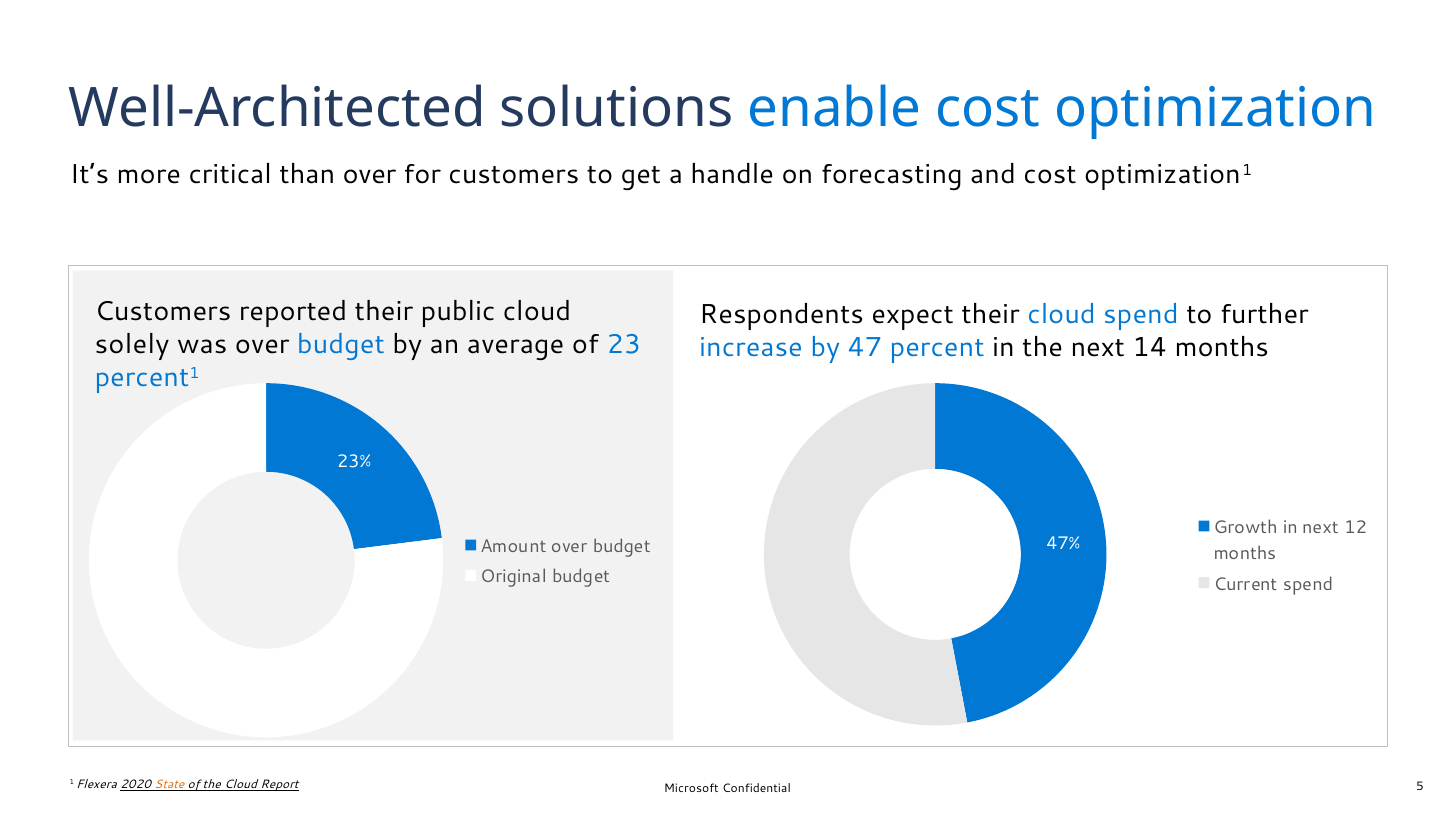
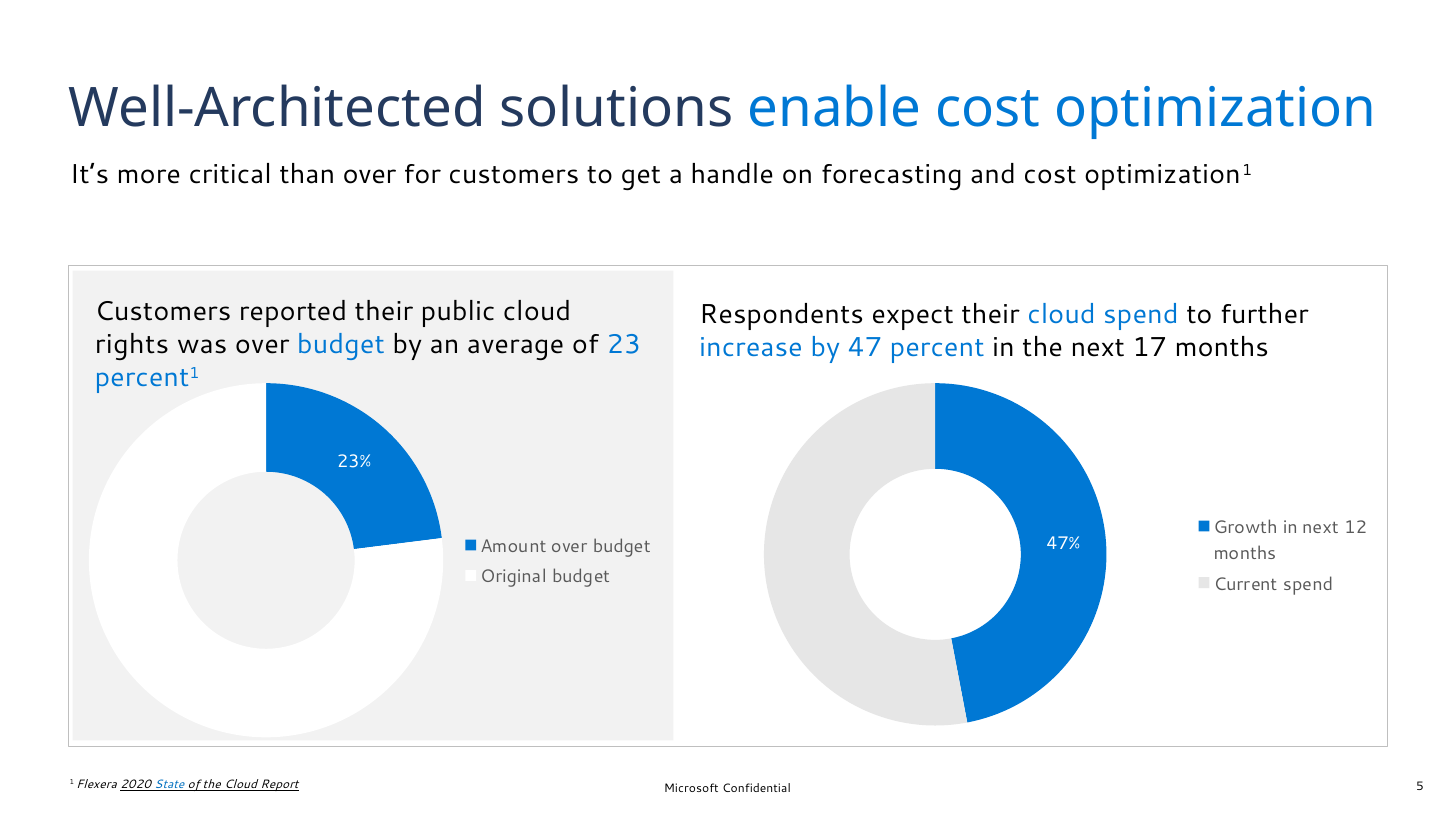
solely: solely -> rights (132, 345)
14: 14 -> 17 (1150, 348)
State colour: orange -> blue (169, 785)
